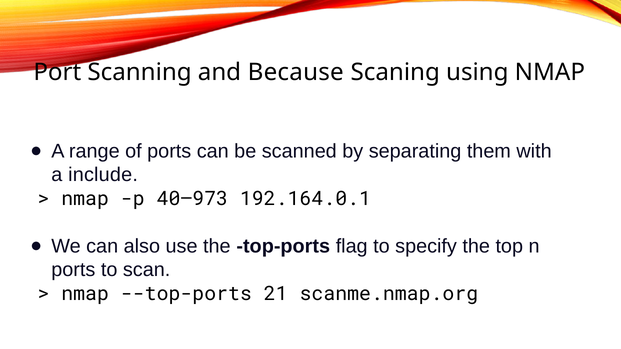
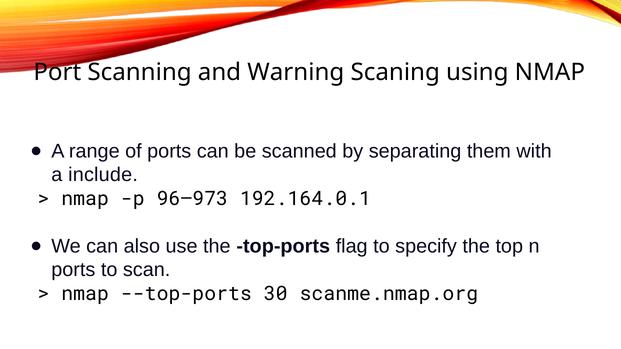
Because: Because -> Warning (296, 72)
40–973: 40–973 -> 96–973 (192, 199)
21: 21 -> 30 (276, 294)
